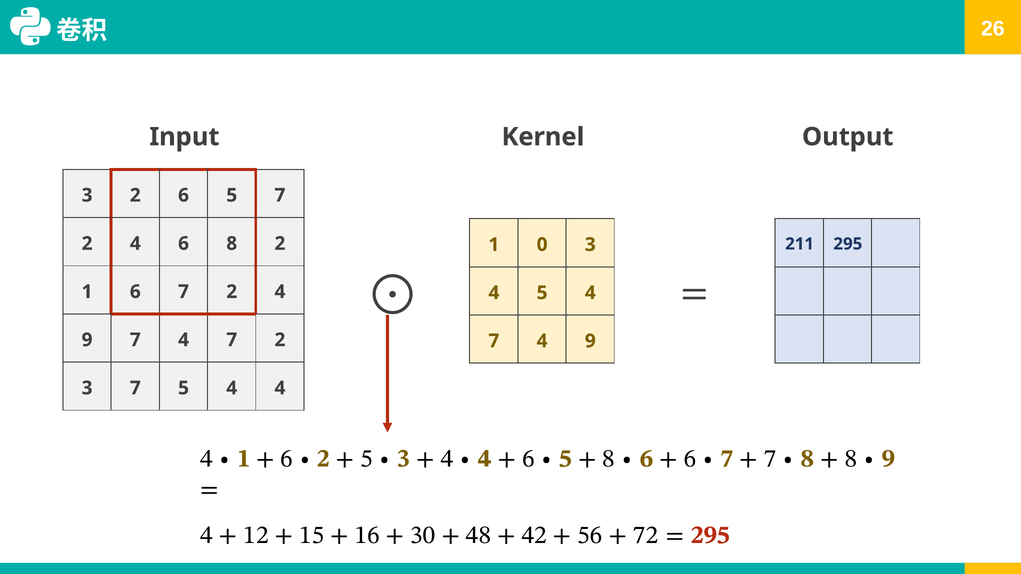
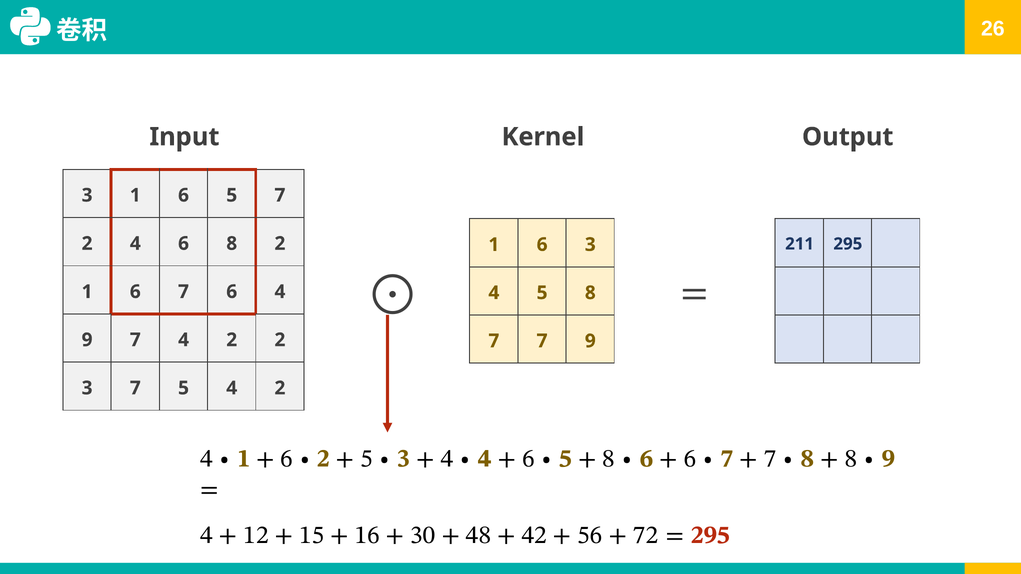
3 2: 2 -> 1 (135, 195)
0: 0 -> 6 (542, 245)
6 7 2: 2 -> 6 (232, 292)
4 5 4: 4 -> 8 (590, 293)
7 4 7: 7 -> 2 (232, 340)
4: 4 -> 7 (542, 341)
5 4 4: 4 -> 2 (280, 388)
